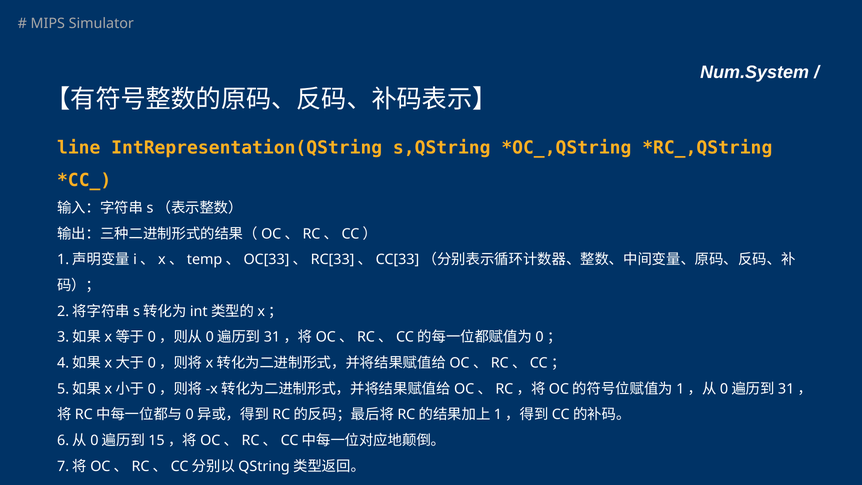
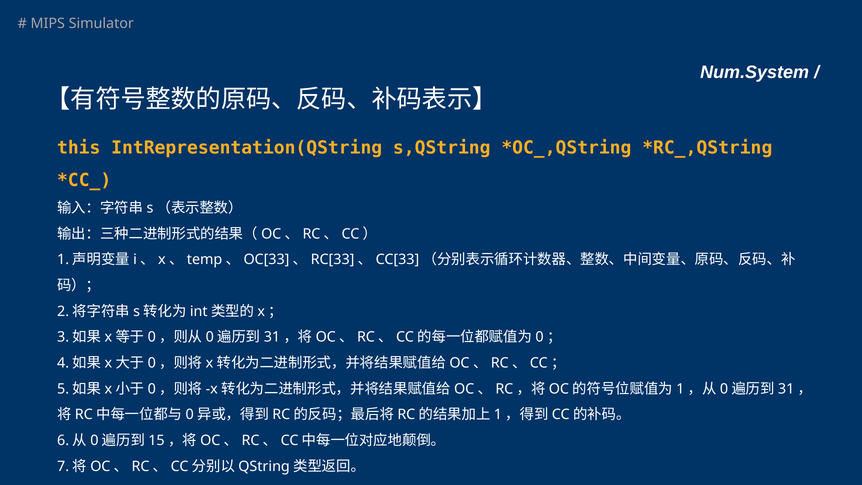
line: line -> this (79, 148)
